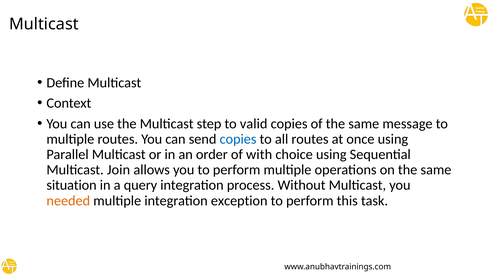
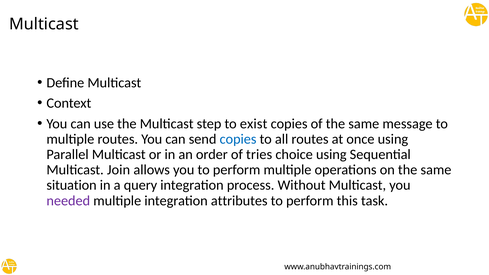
valid: valid -> exist (254, 124)
with: with -> tries (259, 154)
needed colour: orange -> purple (68, 201)
exception: exception -> attributes (239, 201)
